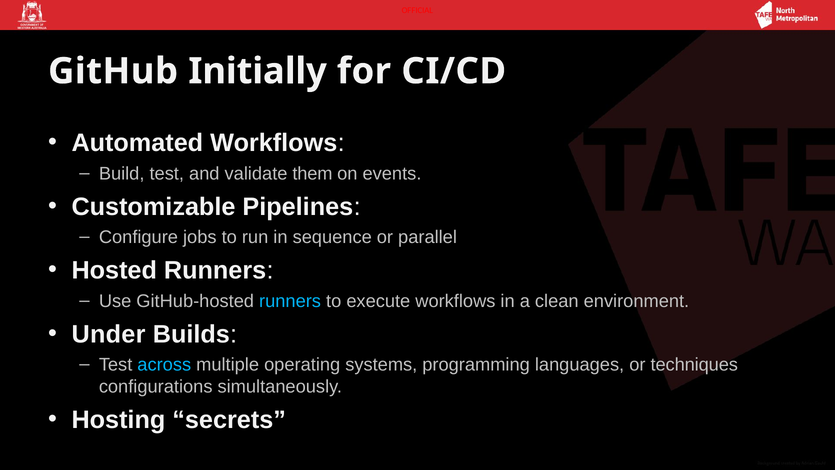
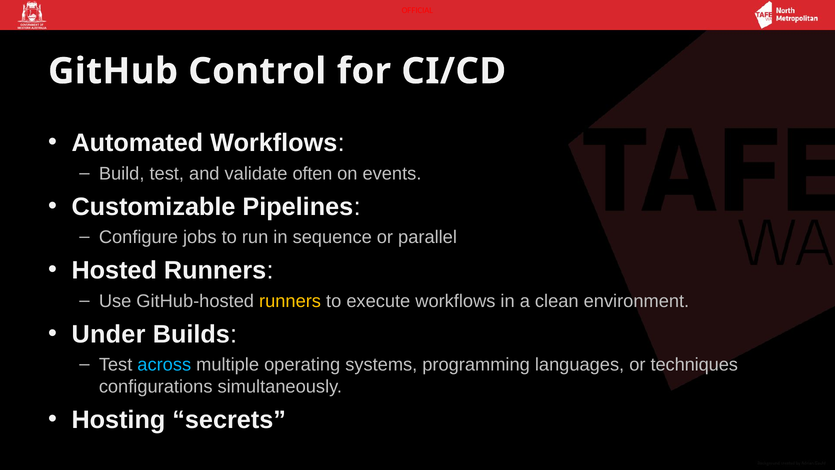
Initially: Initially -> Control (257, 71)
them: them -> often (312, 173)
runners colour: light blue -> yellow (290, 301)
